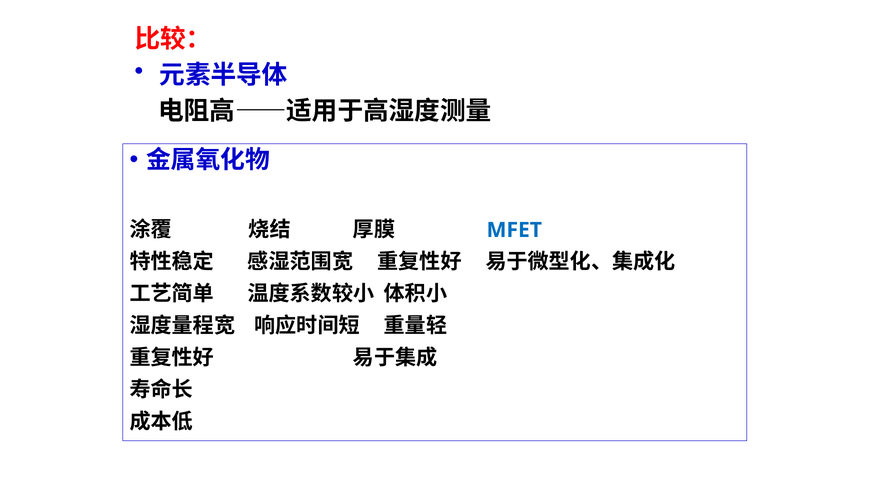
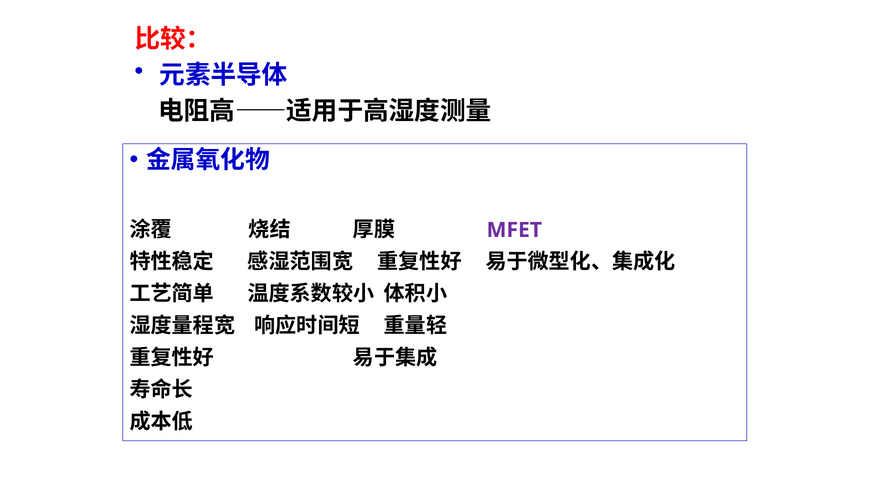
MFET colour: blue -> purple (514, 230)
